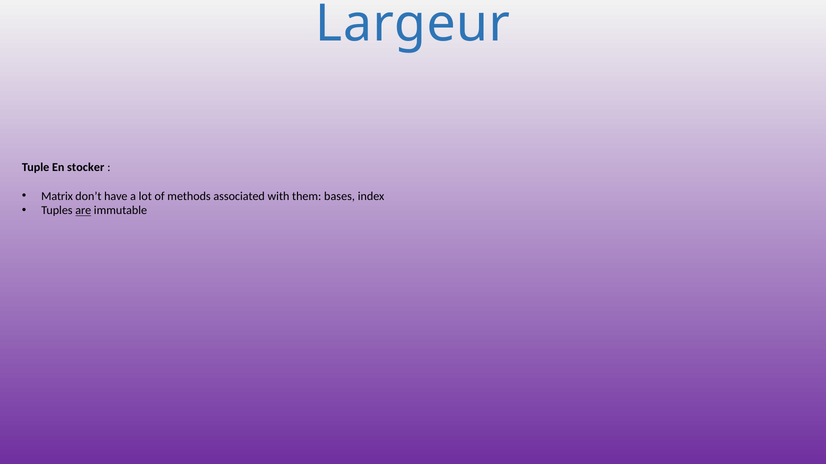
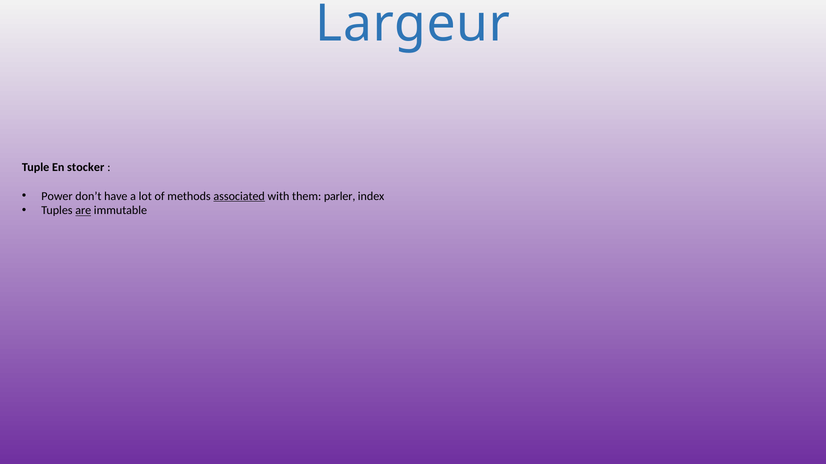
Matrix: Matrix -> Power (57, 196)
associated underline: none -> present (239, 196)
bases: bases -> parler (340, 196)
